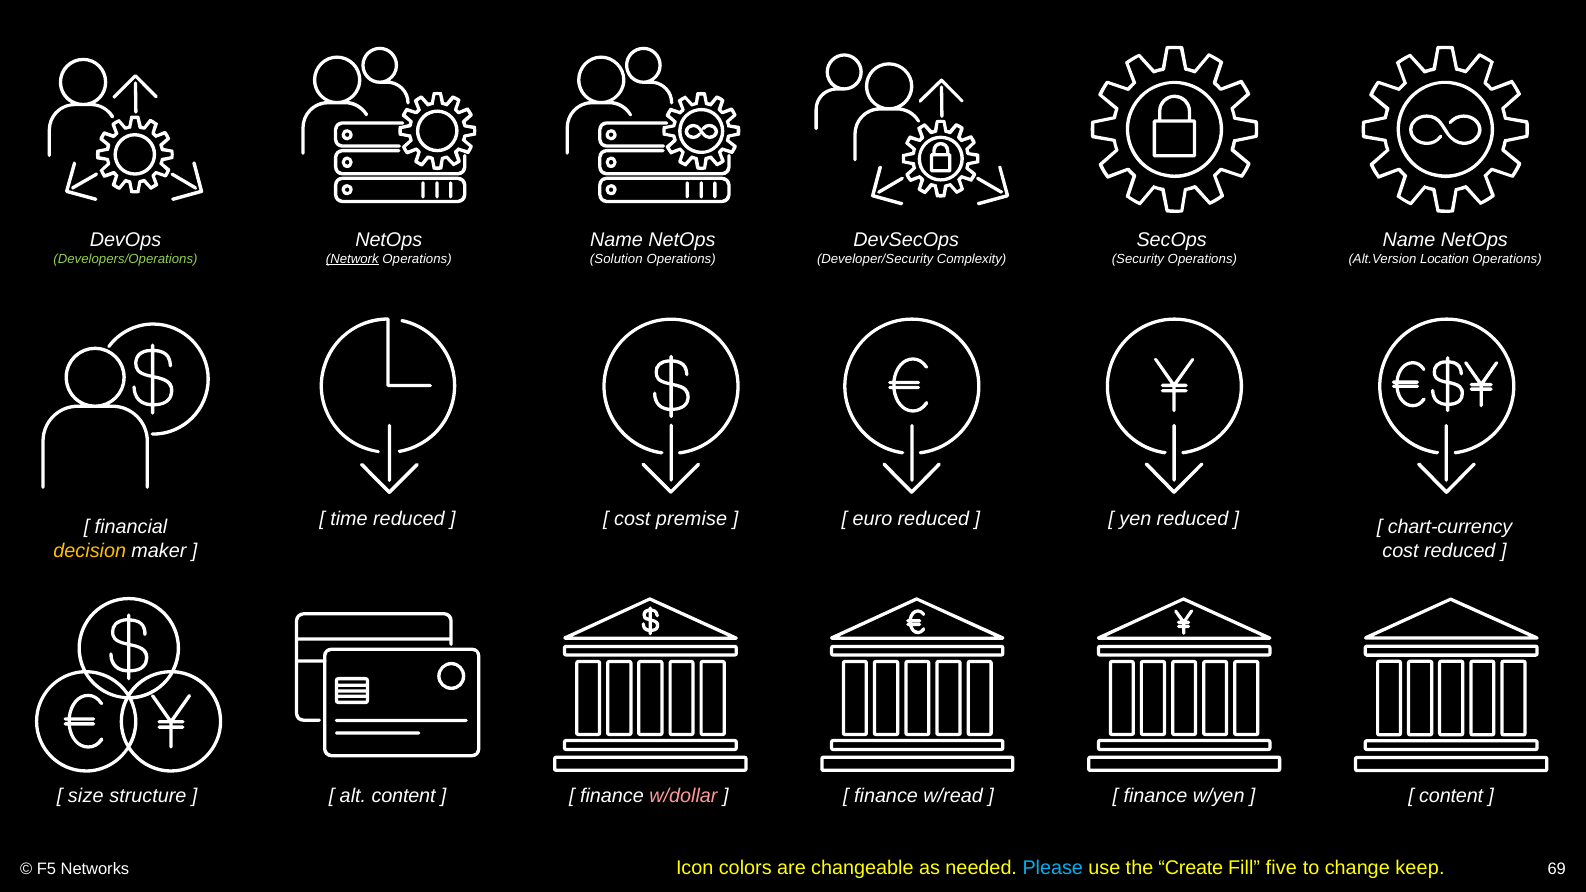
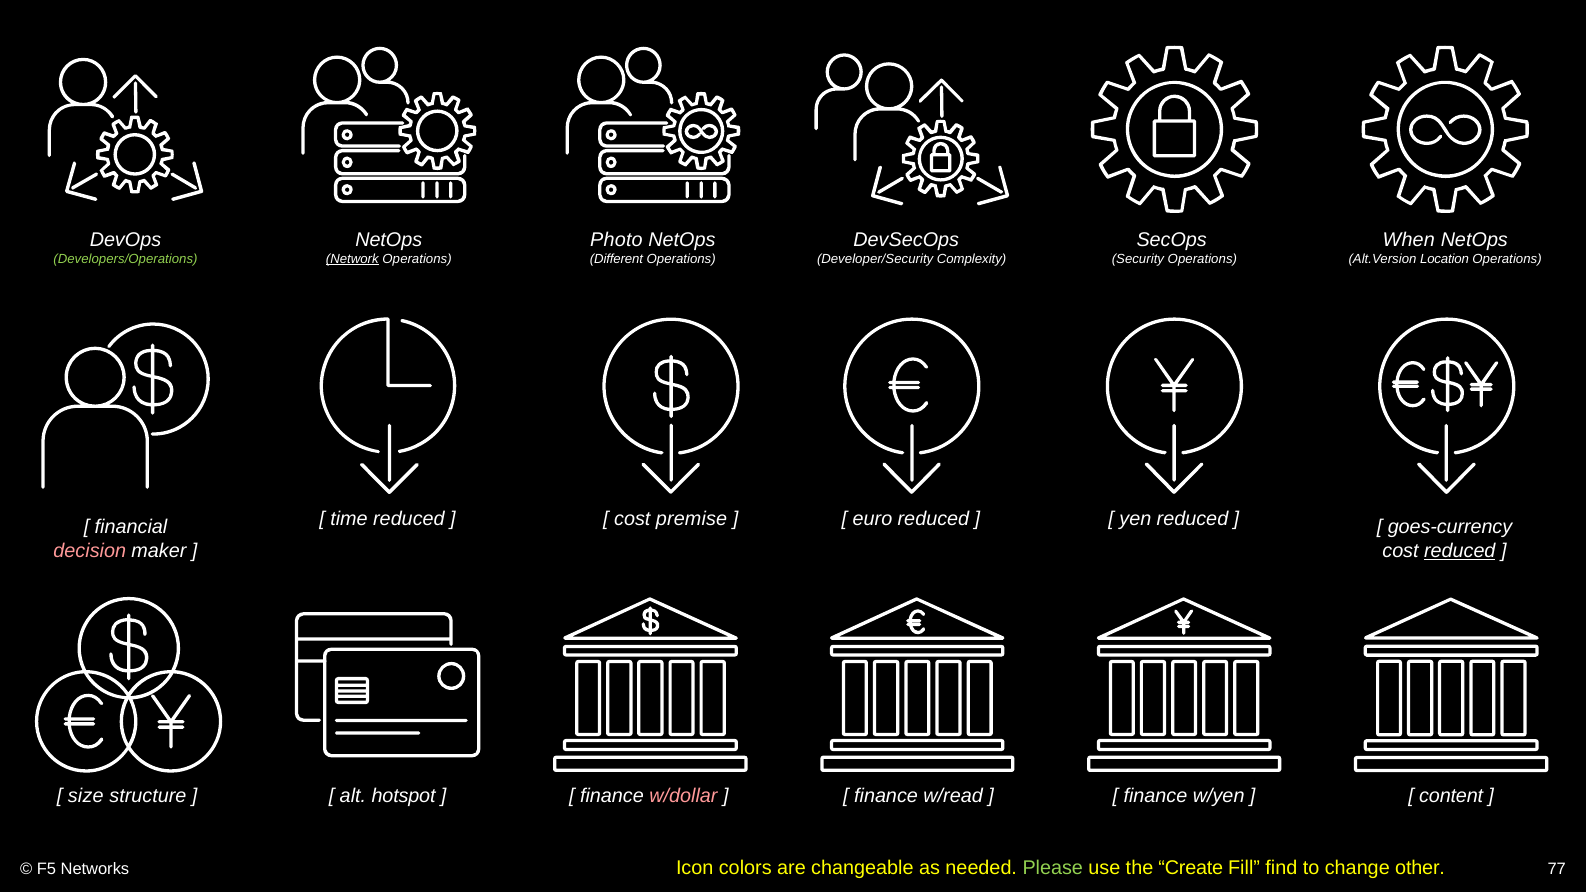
Name: Name -> Photo (616, 240)
Name: Name -> When (1409, 240)
Solution: Solution -> Different (616, 259)
chart-currency: chart-currency -> goes-currency (1450, 527)
decision colour: yellow -> pink (90, 551)
reduced underline: none -> present (1460, 551)
alt content: content -> hotspot (404, 796)
Please colour: light blue -> light green (1053, 869)
five: five -> find (1281, 869)
keep: keep -> other (1420, 869)
69: 69 -> 77 (1557, 869)
